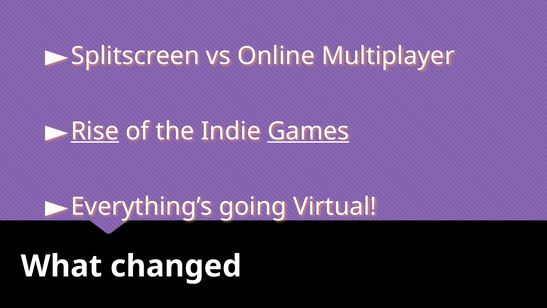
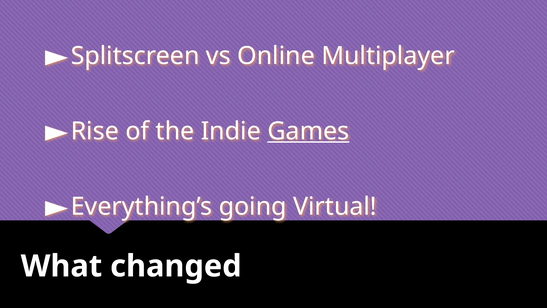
Rise underline: present -> none (95, 131)
